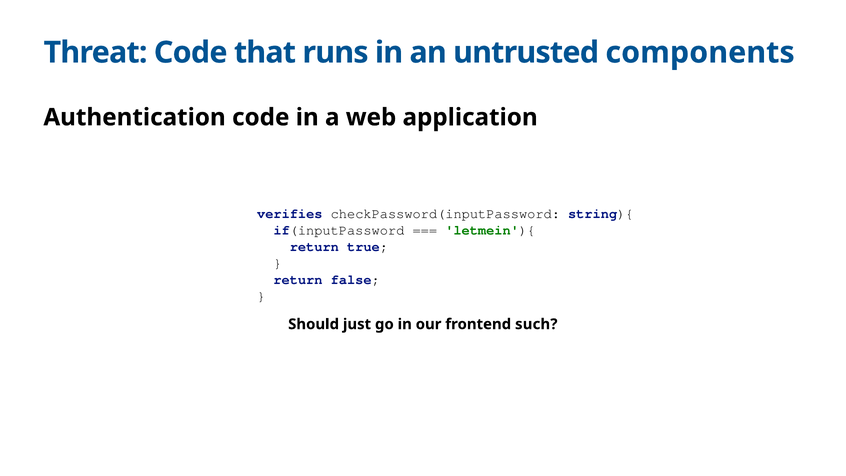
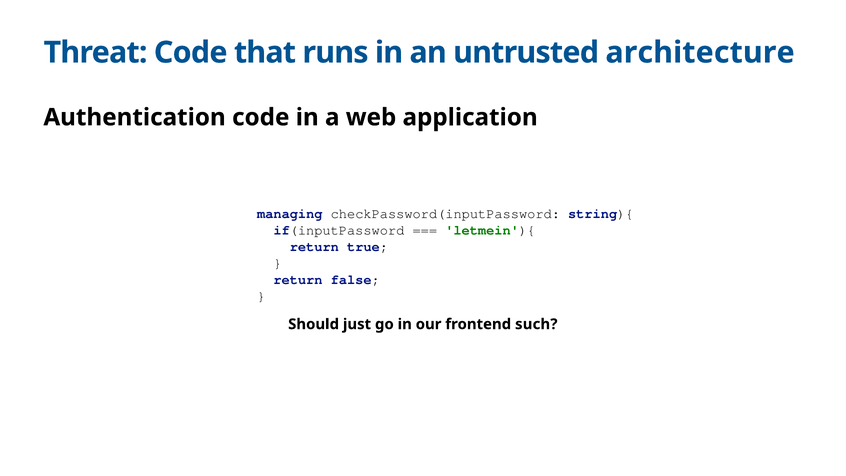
components: components -> architecture (700, 53)
verifies: verifies -> managing (290, 214)
